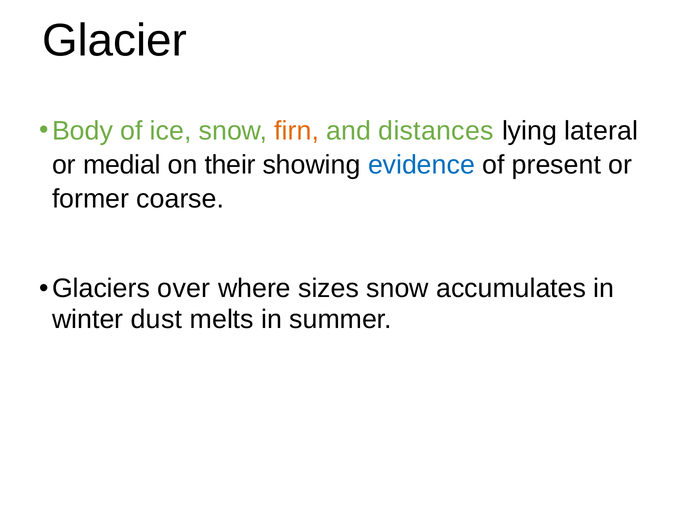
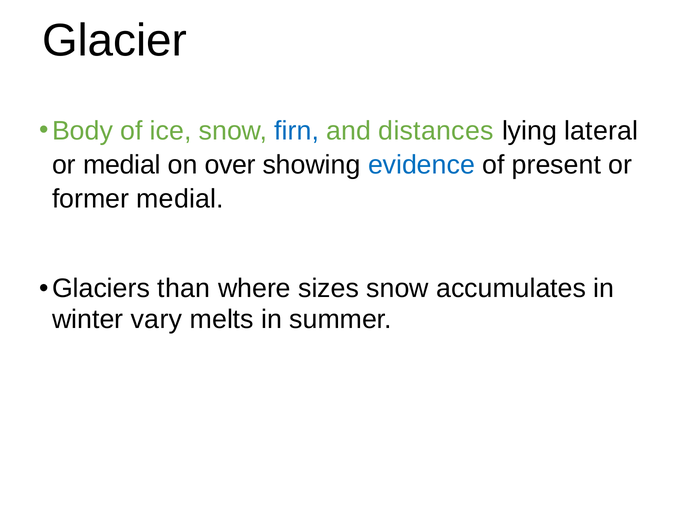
firn colour: orange -> blue (297, 131)
their: their -> over (230, 165)
former coarse: coarse -> medial (180, 199)
over: over -> than (184, 289)
dust: dust -> vary (156, 319)
